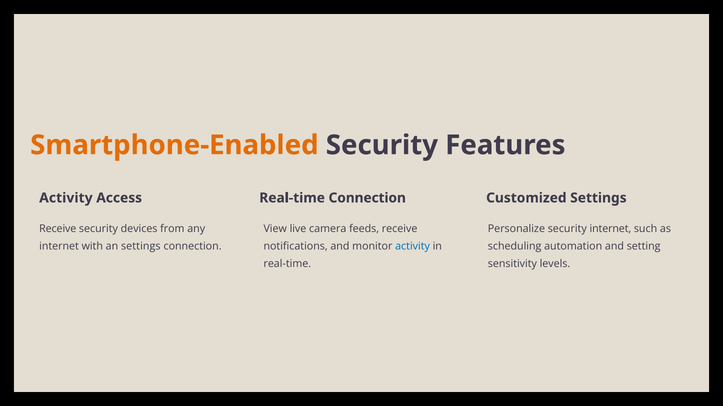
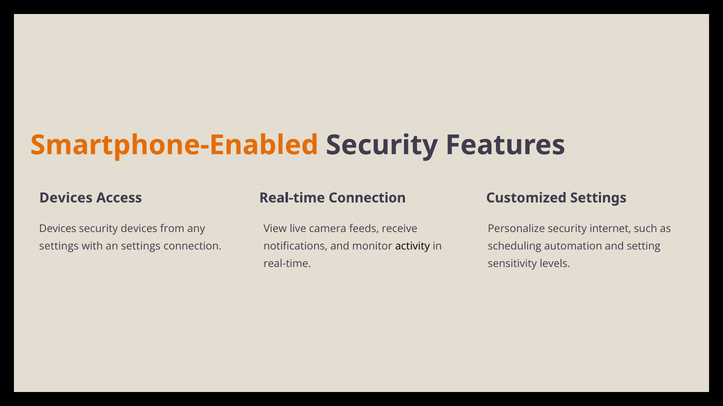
Activity: Activity -> Devices (66, 198)
Receive: Receive -> Devices (58, 229)
internet: internet -> settings (59, 247)
activity colour: blue -> black (413, 247)
